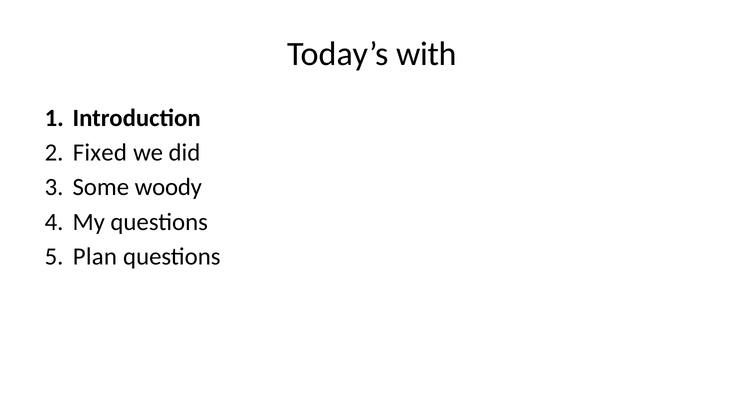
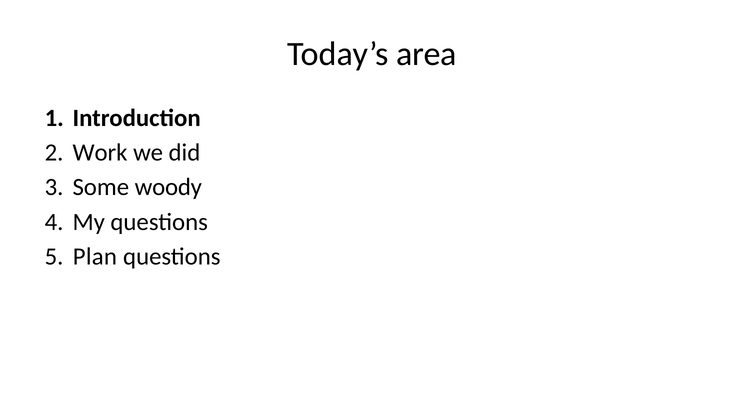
with: with -> area (427, 54)
Fixed: Fixed -> Work (100, 153)
